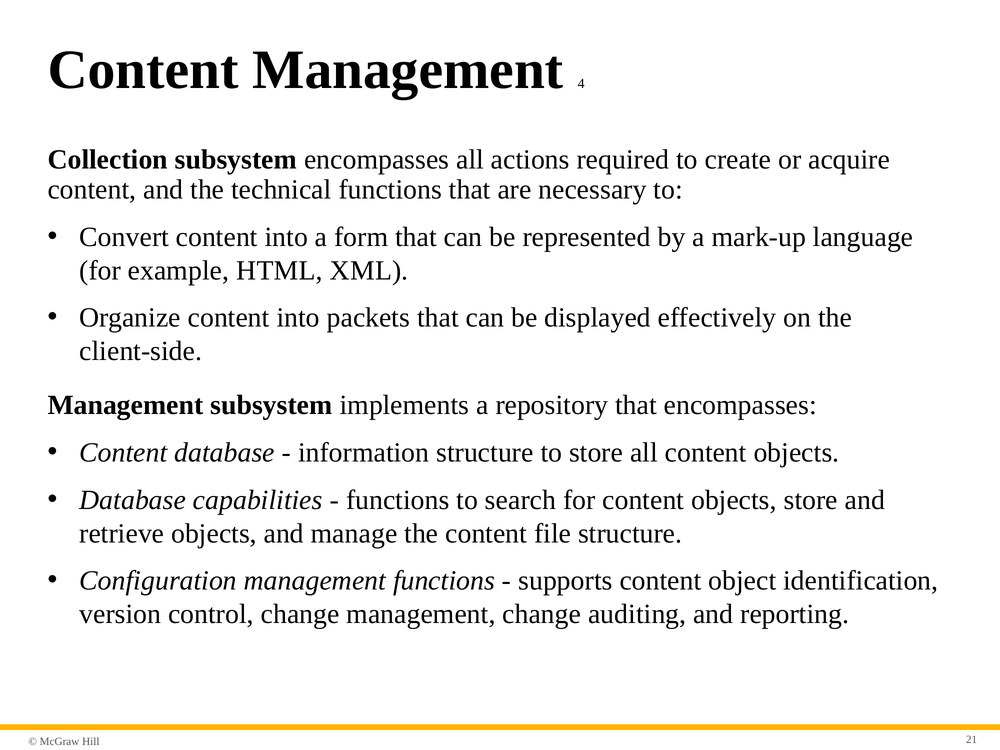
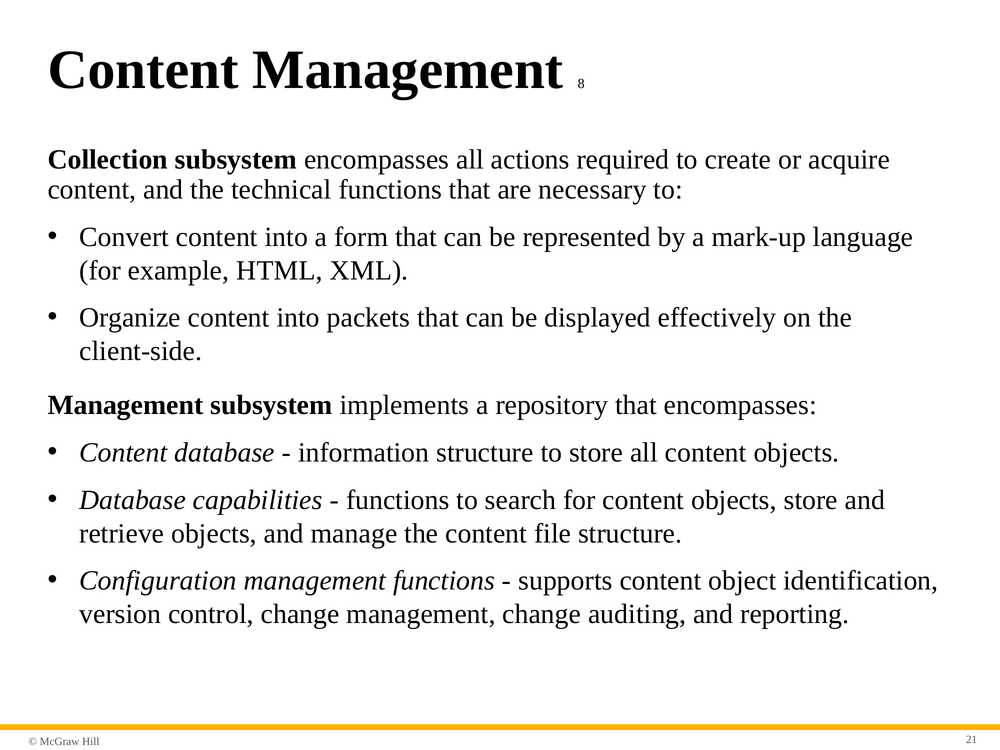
4: 4 -> 8 (581, 84)
